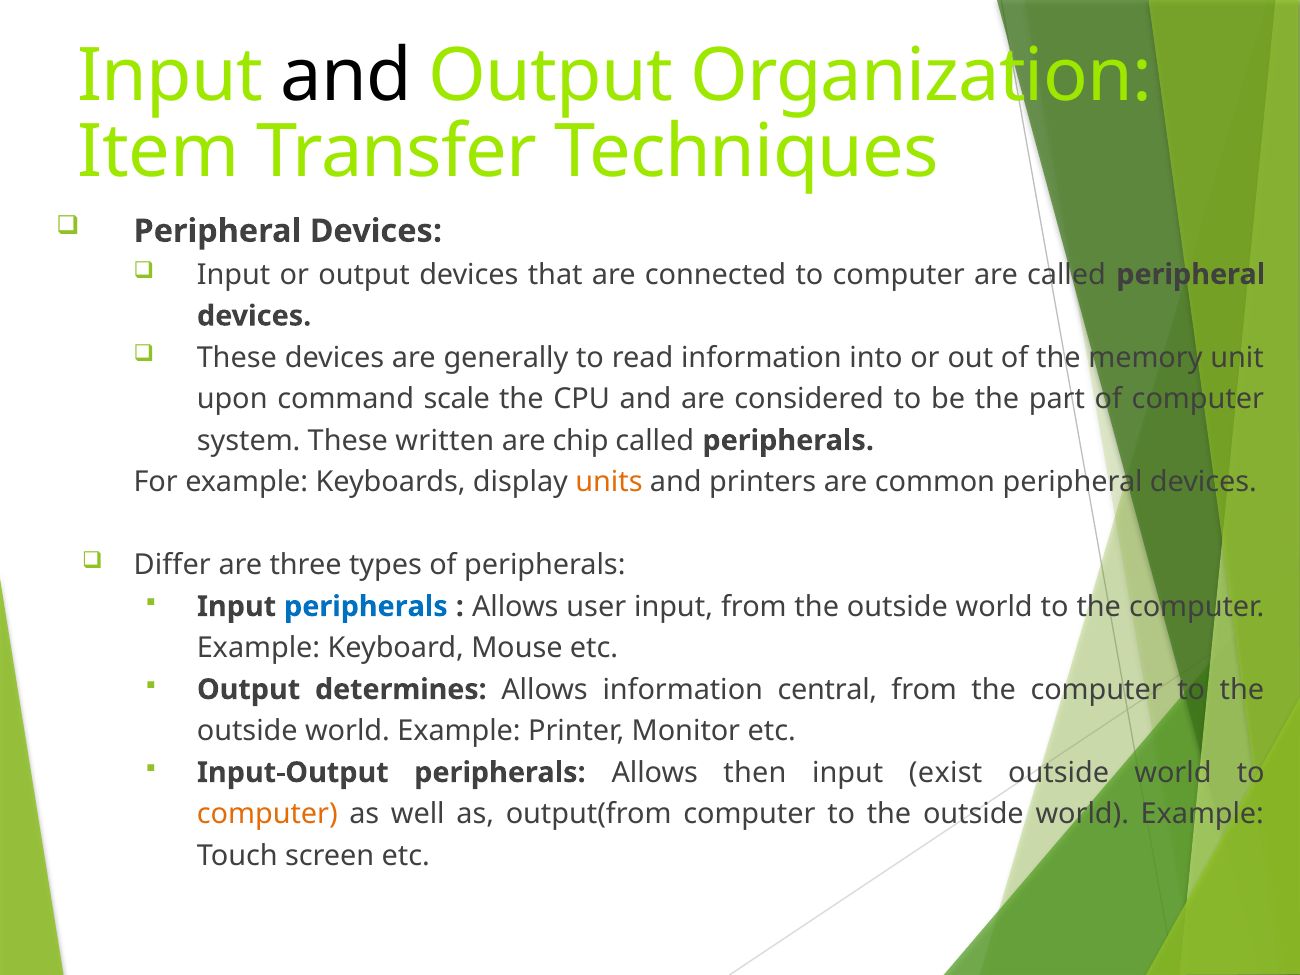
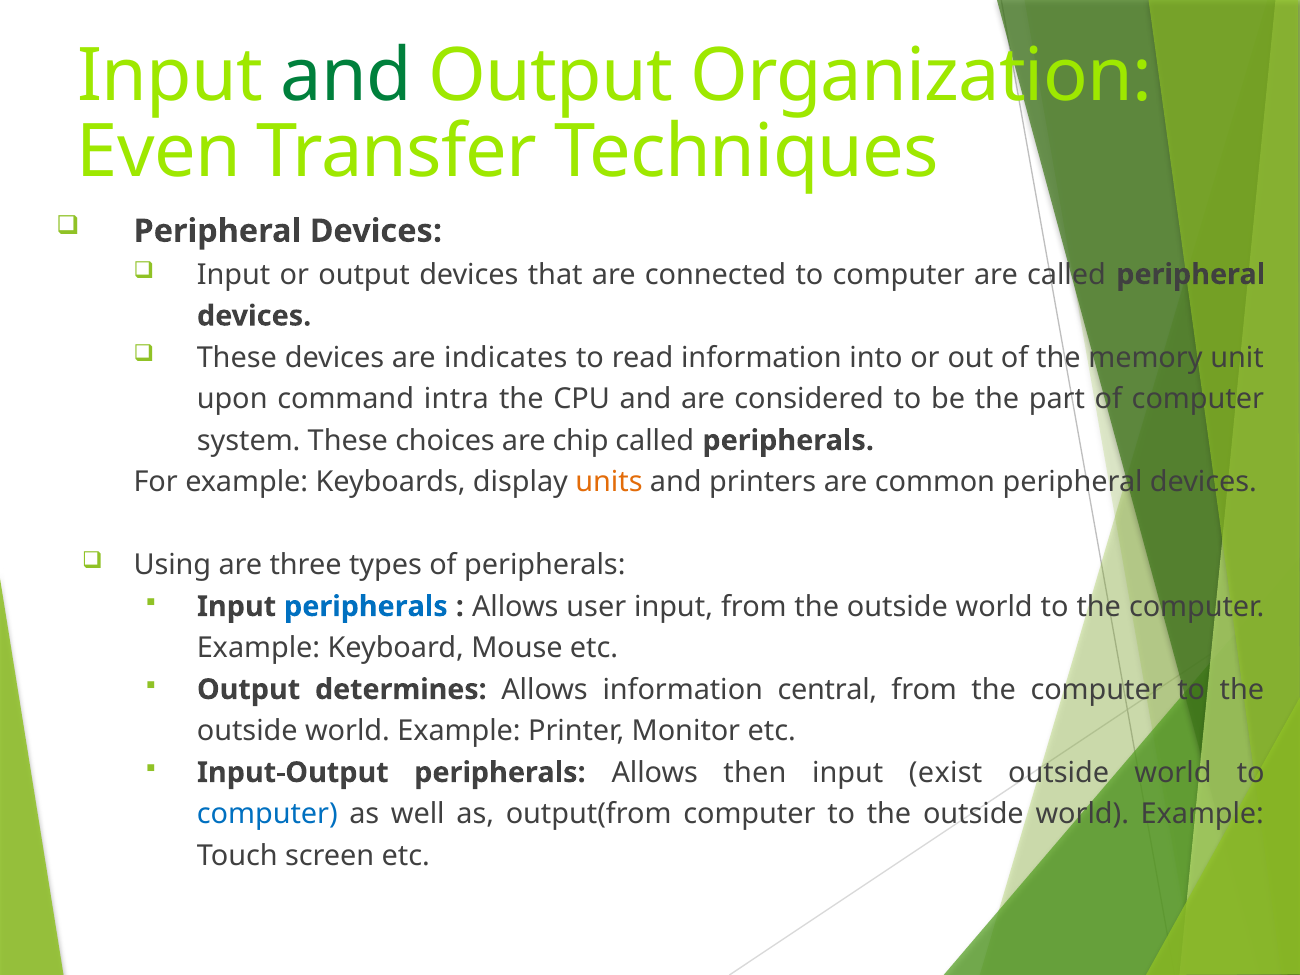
and colour: black -> green (346, 76)
Item: Item -> Even (159, 152)
generally: generally -> indicates (506, 357)
scale: scale -> intra (456, 399)
written: written -> choices (445, 441)
Differ: Differ -> Using (172, 565)
computer colour: orange -> blue (267, 814)
